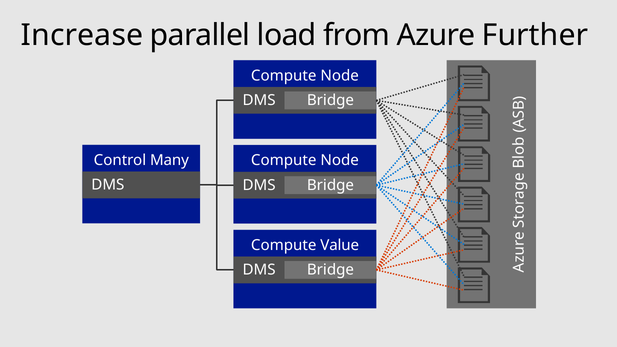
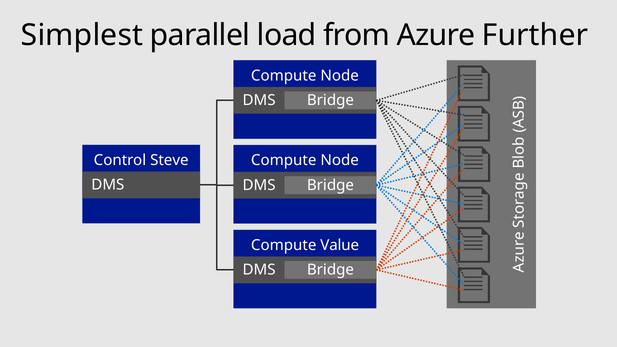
Increase: Increase -> Simplest (82, 35)
Many: Many -> Steve (169, 160)
